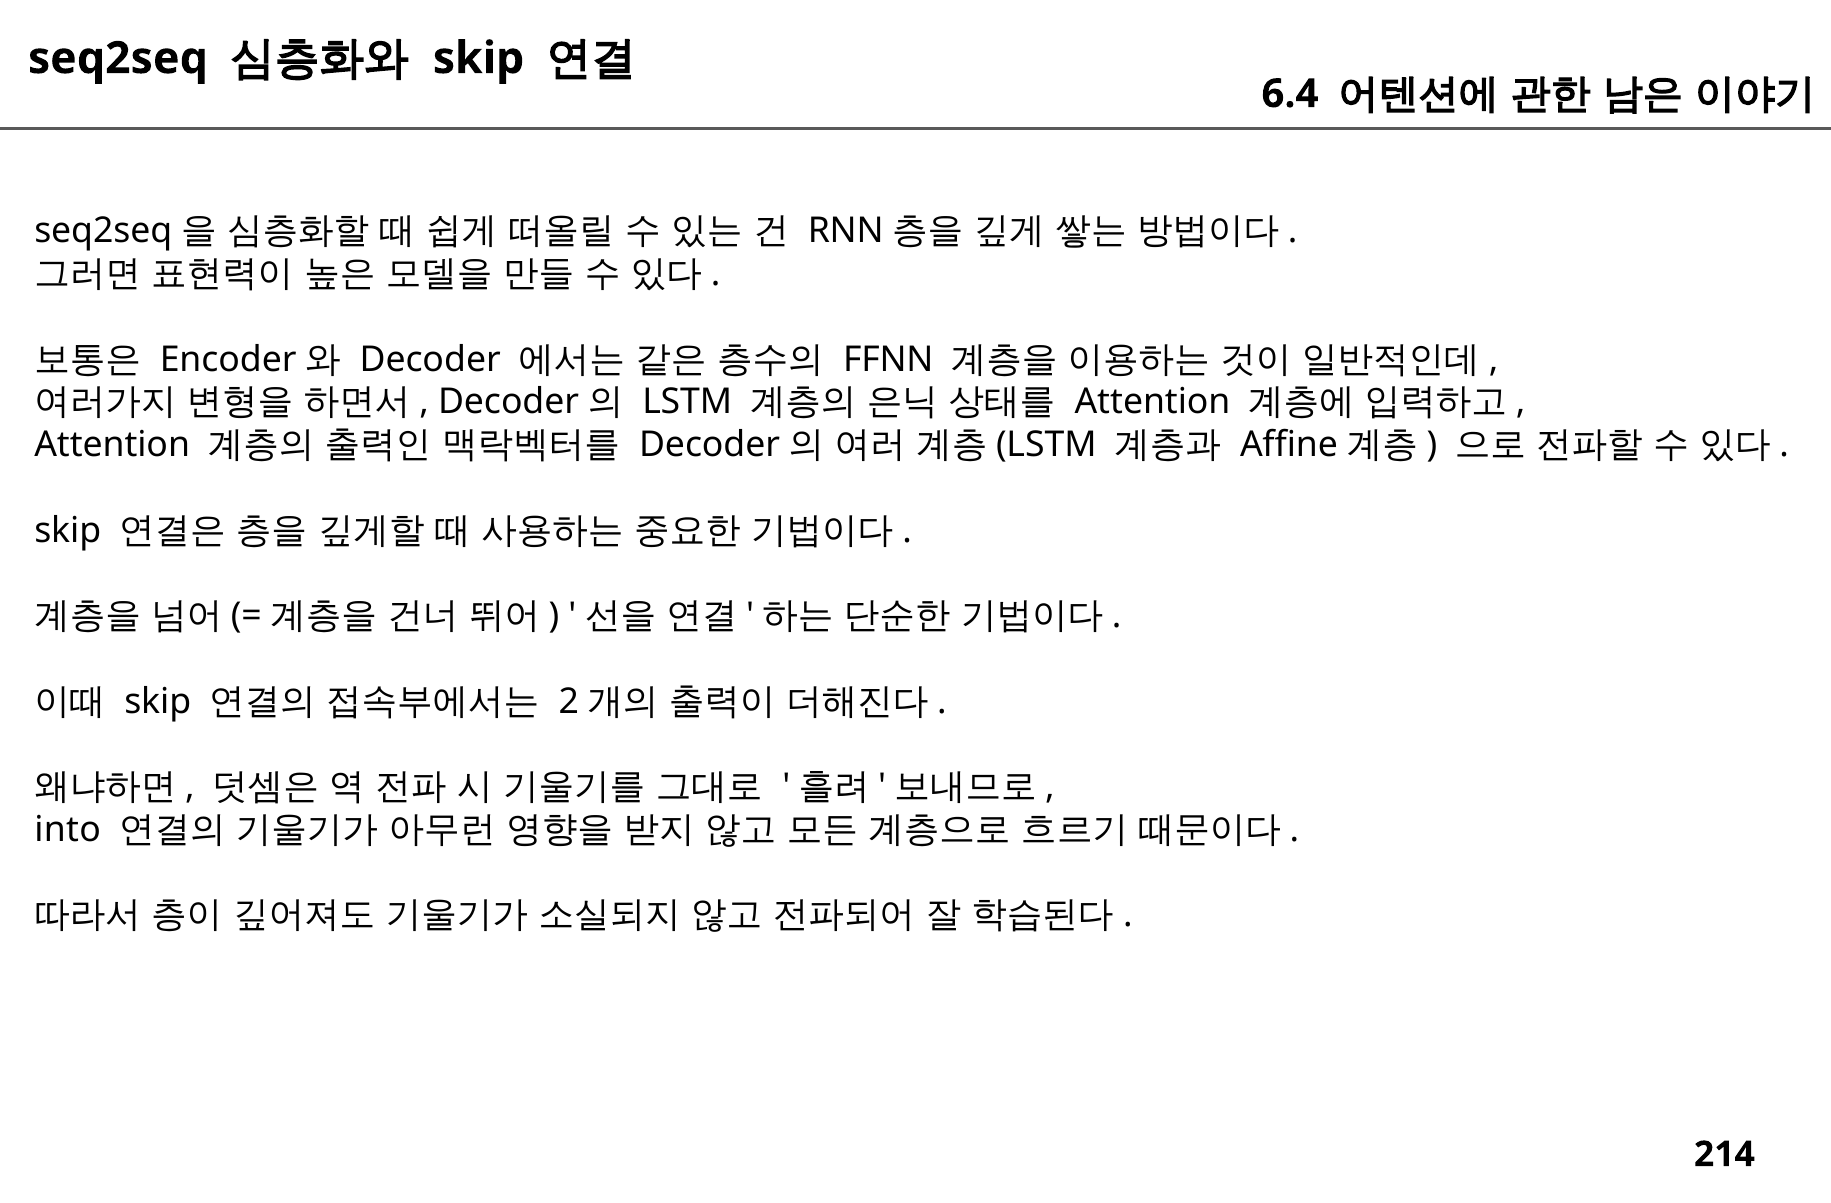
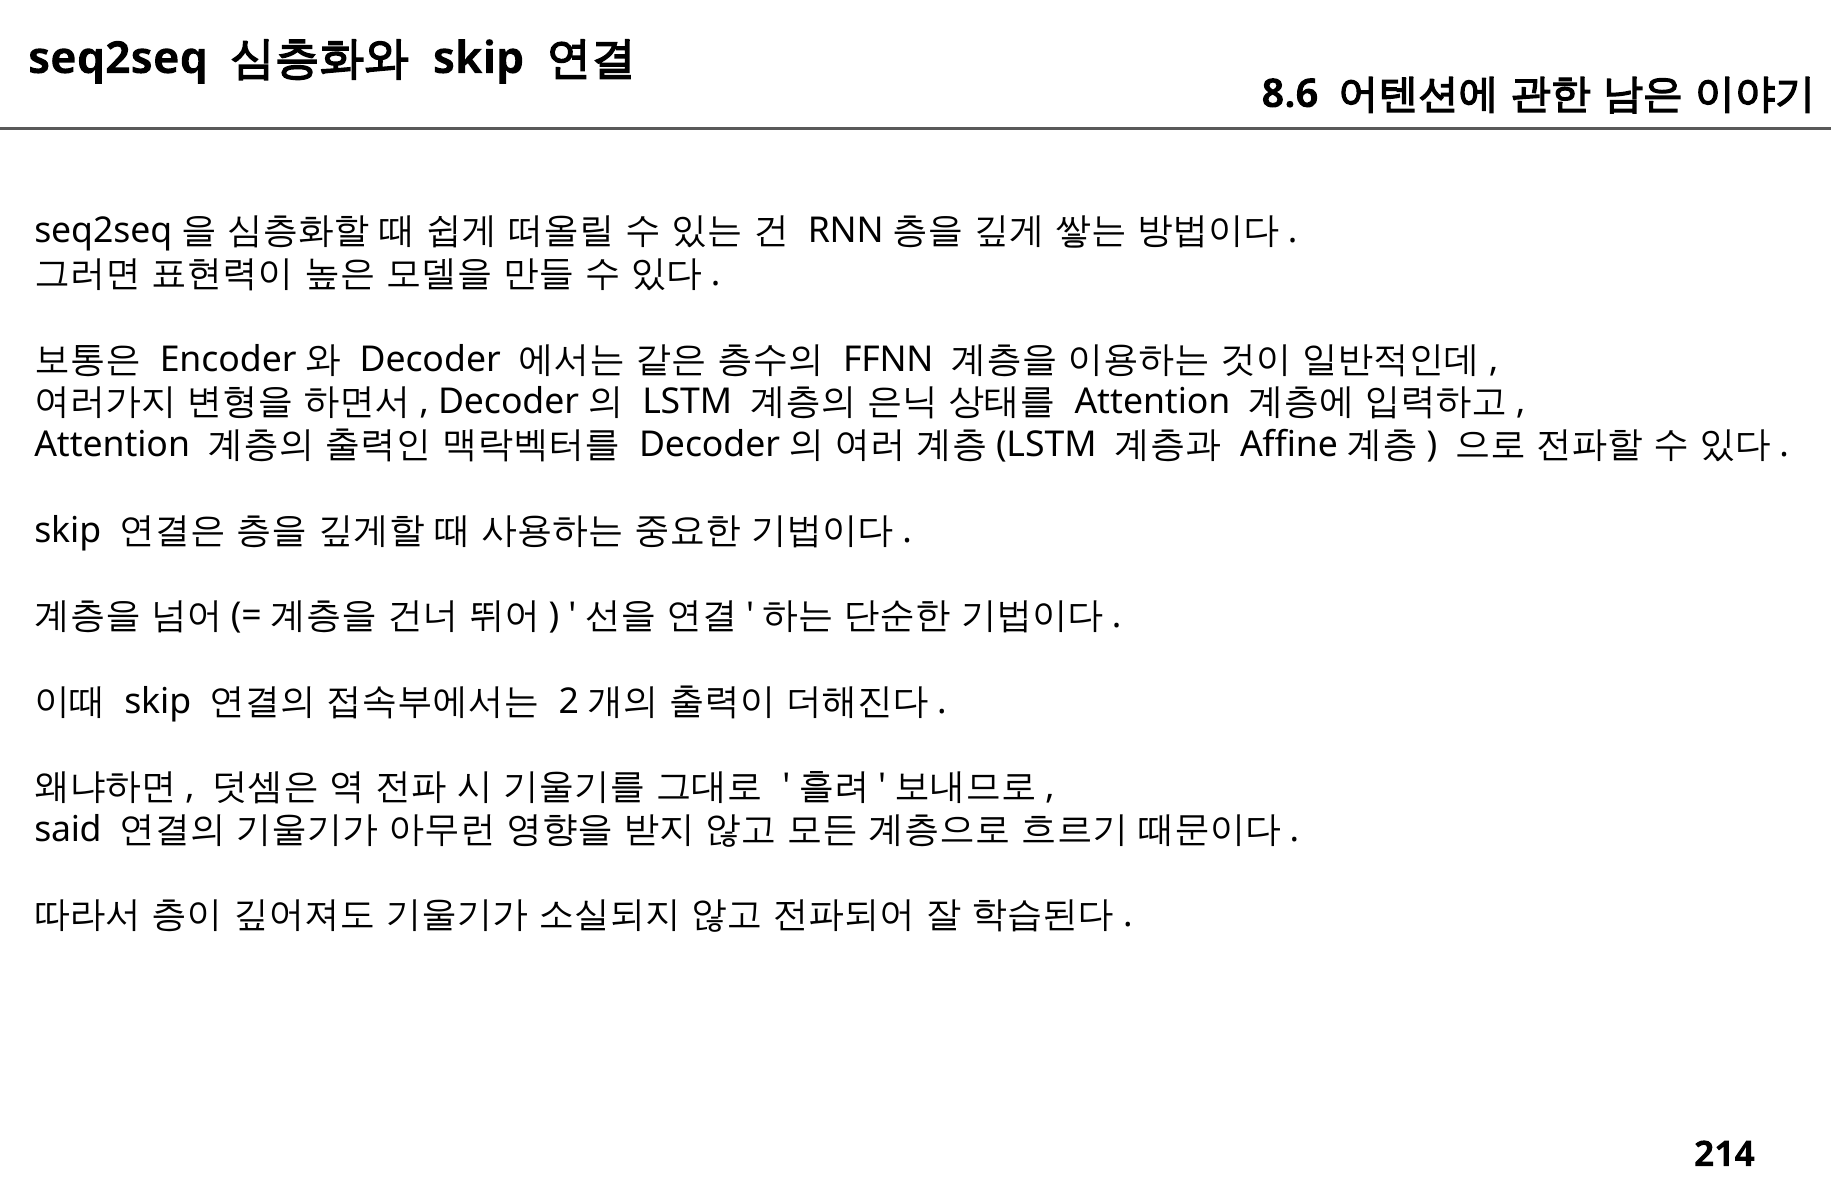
6.4: 6.4 -> 8.6 (1290, 94)
into: into -> said (68, 829)
